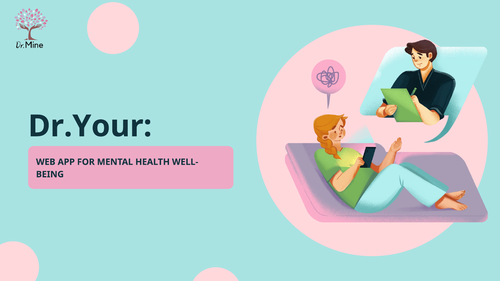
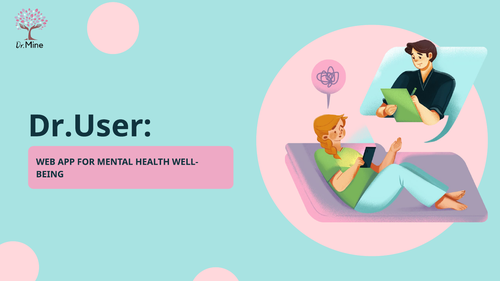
Dr.Your: Dr.Your -> Dr.User (90, 126)
